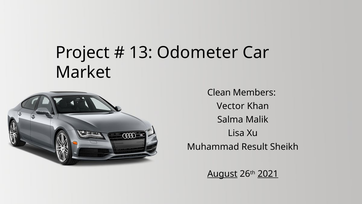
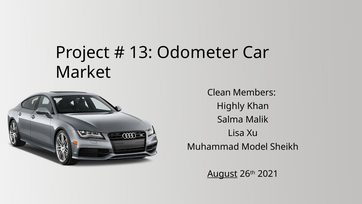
Vector: Vector -> Highly (231, 106)
Result: Result -> Model (255, 147)
2021 underline: present -> none (268, 174)
